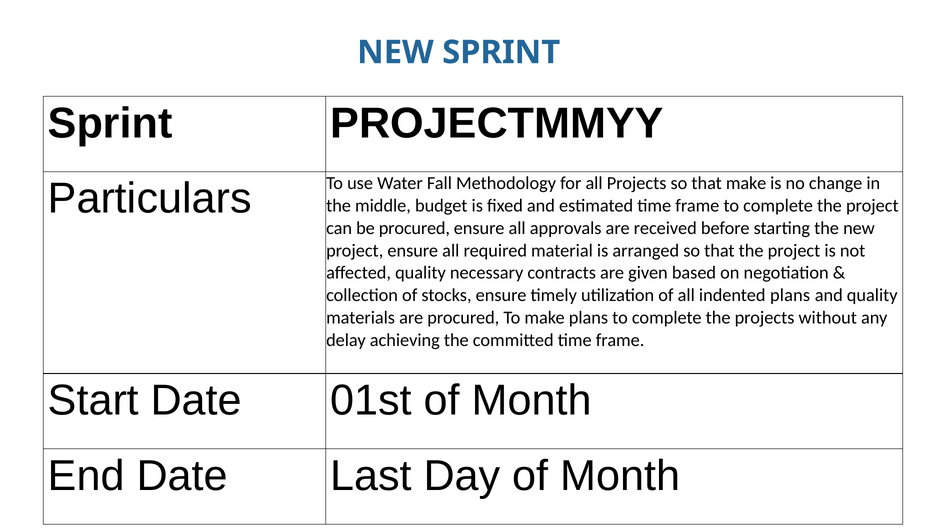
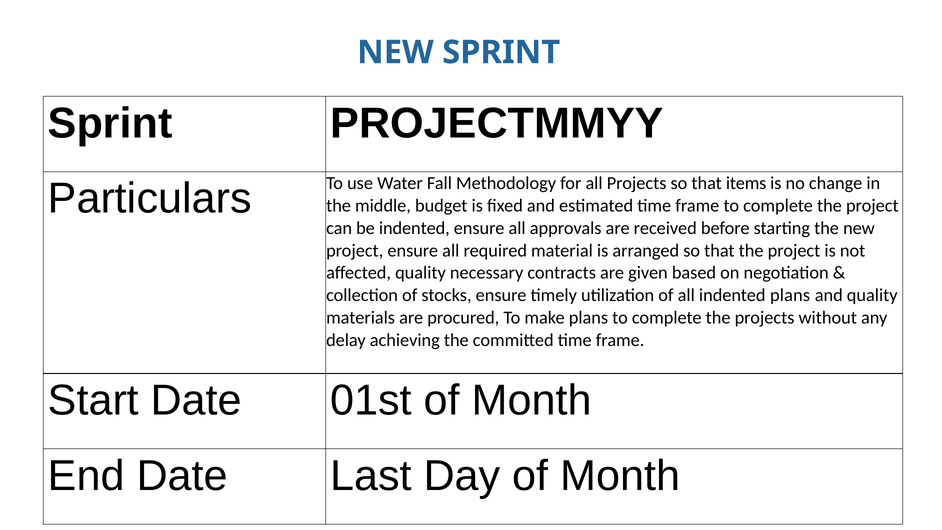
that make: make -> items (746, 183)
be procured: procured -> indented (414, 228)
